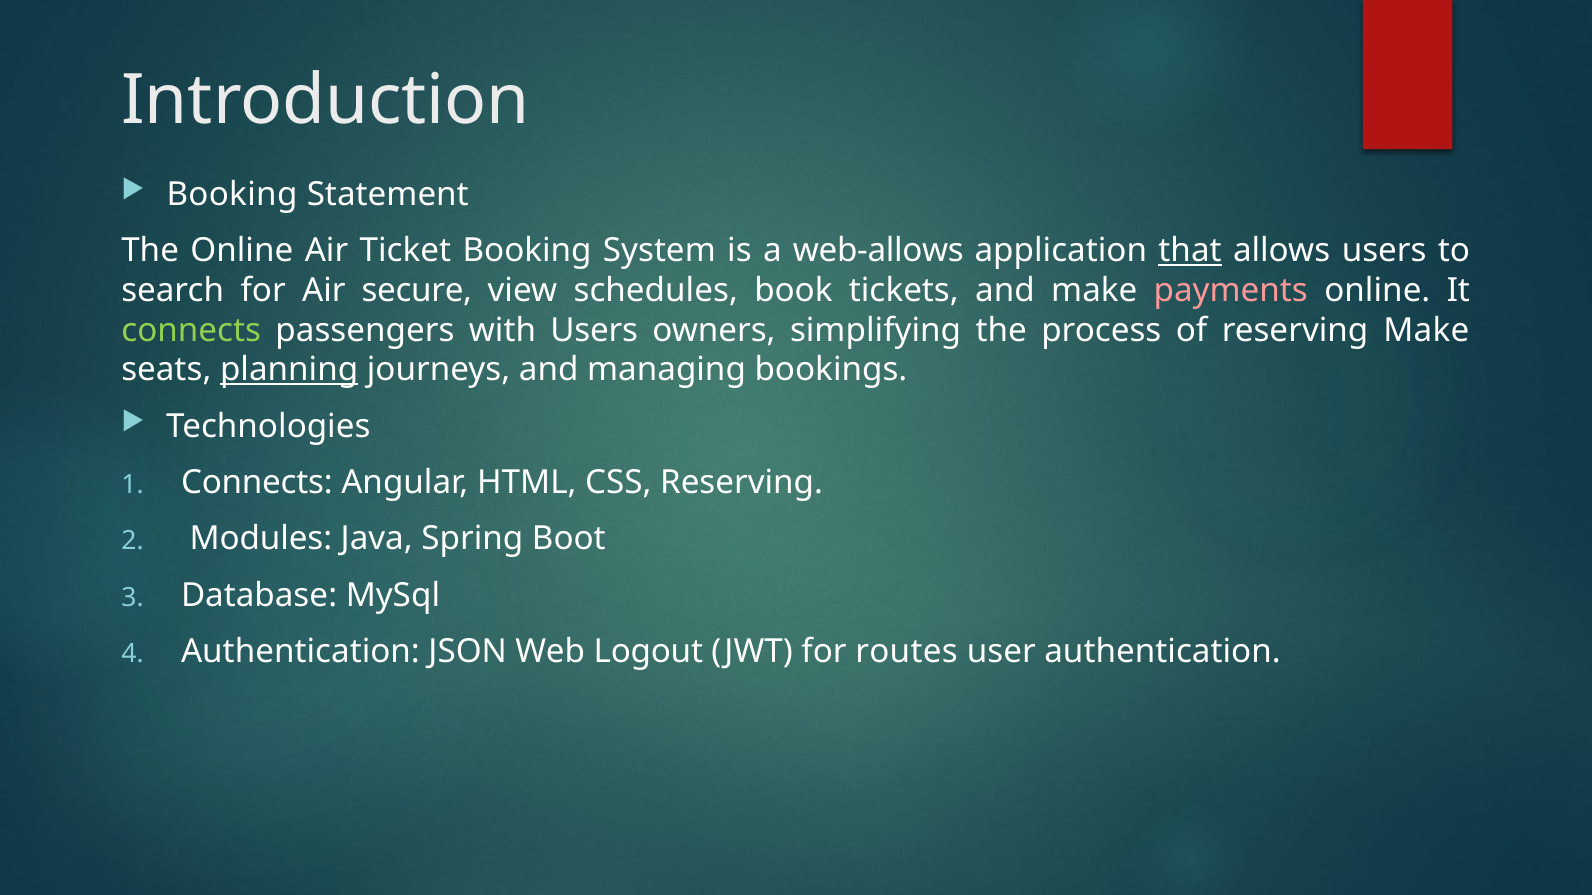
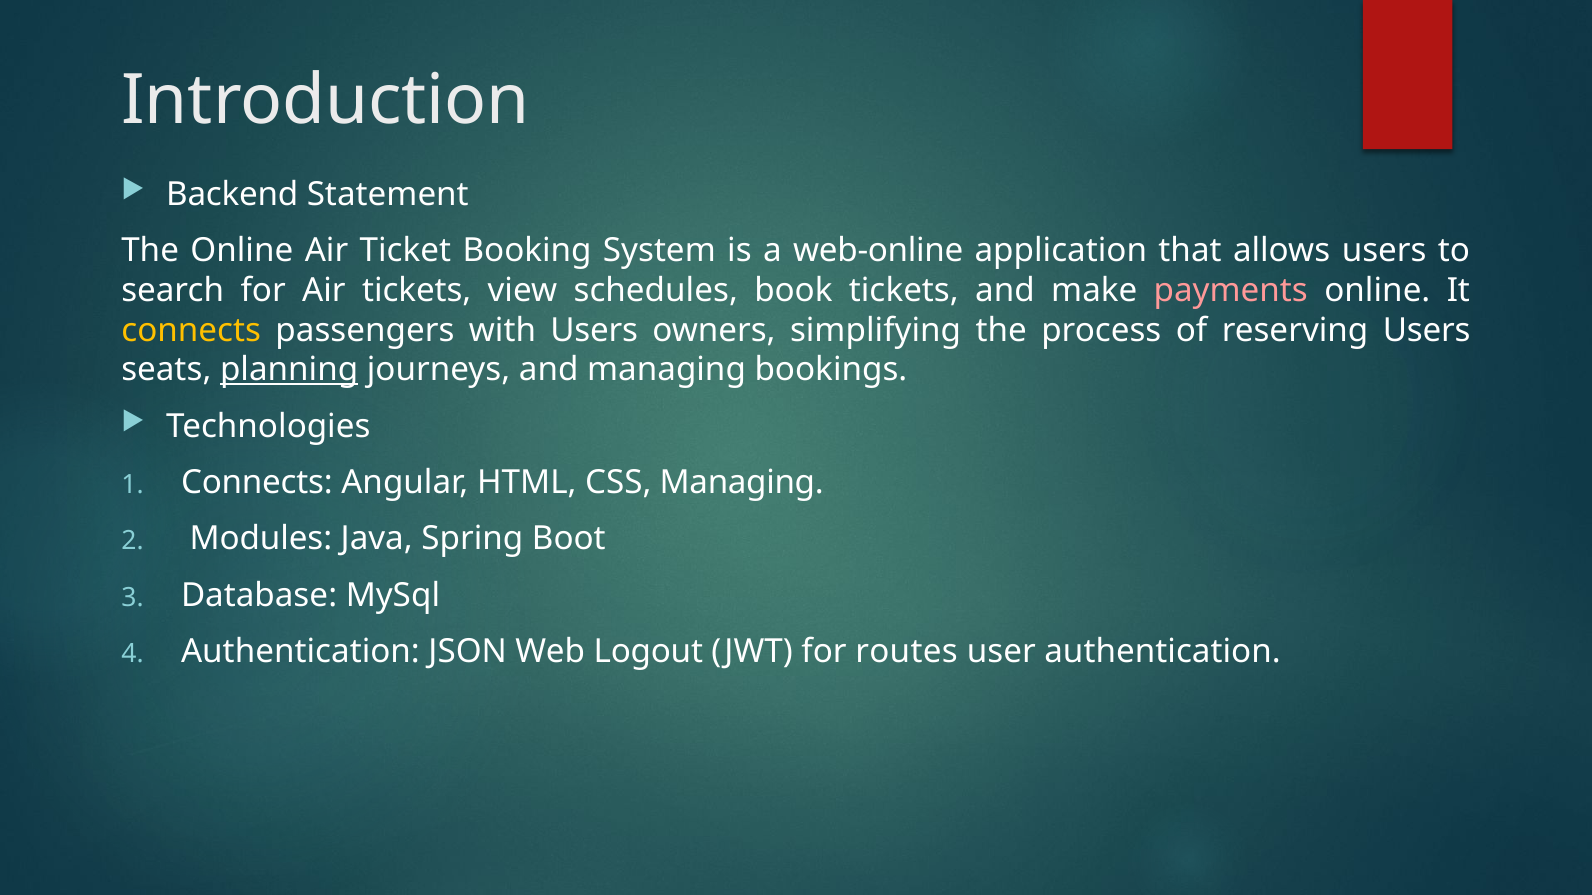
Booking: Booking -> Backend (232, 194)
web-allows: web-allows -> web-online (878, 251)
that underline: present -> none (1190, 251)
Air secure: secure -> tickets (417, 290)
connects colour: light green -> yellow (191, 330)
reserving Make: Make -> Users (1427, 330)
CSS Reserving: Reserving -> Managing (742, 483)
